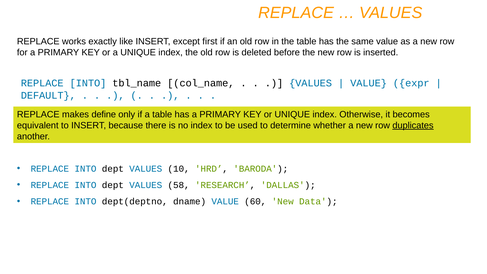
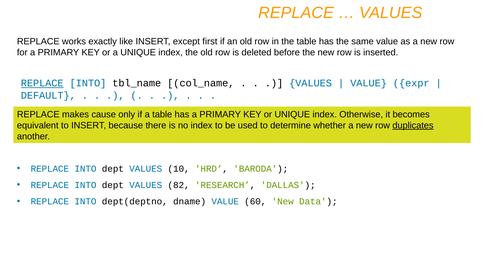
REPLACE underline: none -> present (42, 83)
define: define -> cause (104, 114)
58: 58 -> 82 (179, 185)
